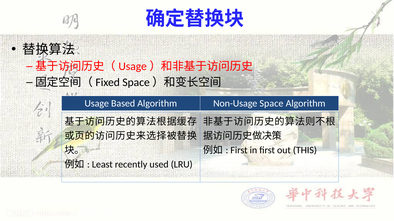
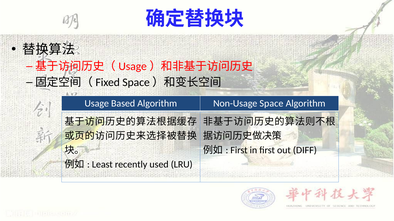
THIS: THIS -> DIFF (305, 151)
